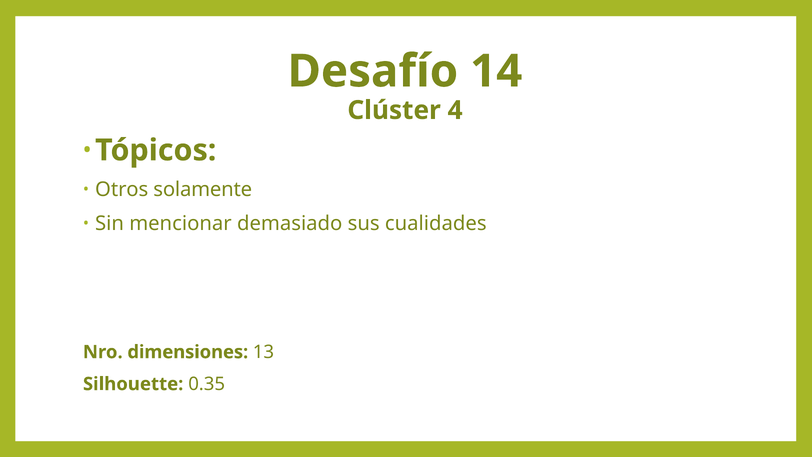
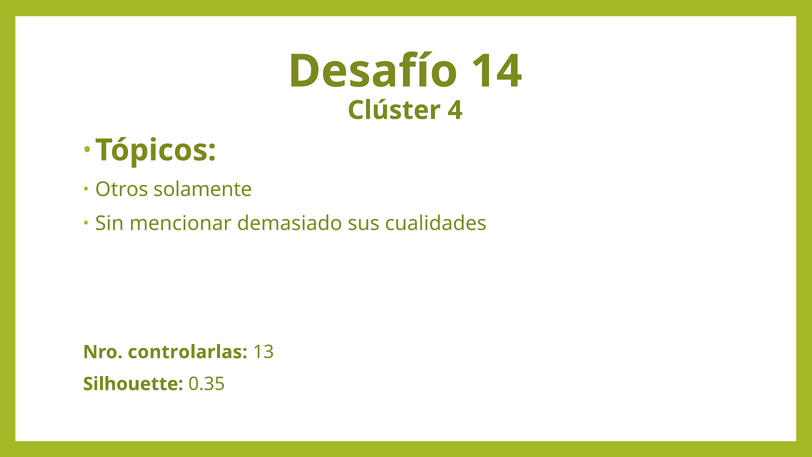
dimensiones: dimensiones -> controlarlas (188, 352)
